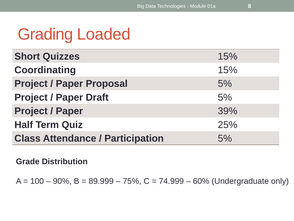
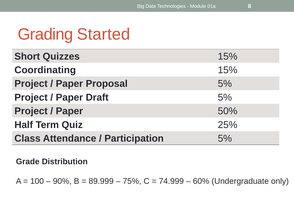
Loaded: Loaded -> Started (104, 34)
39%: 39% -> 50% (228, 111)
